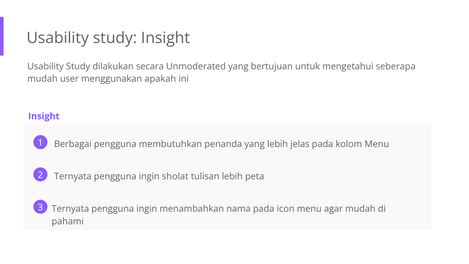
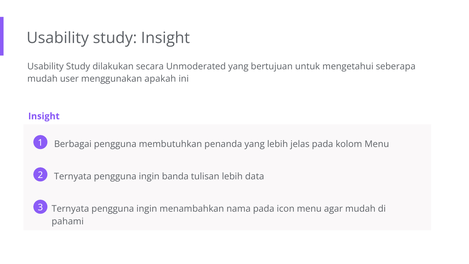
sholat: sholat -> banda (175, 176)
peta: peta -> data (255, 176)
